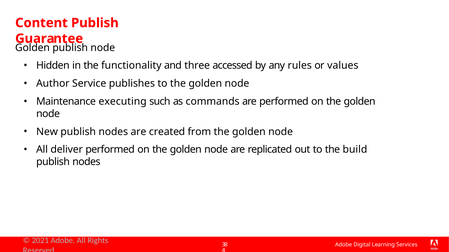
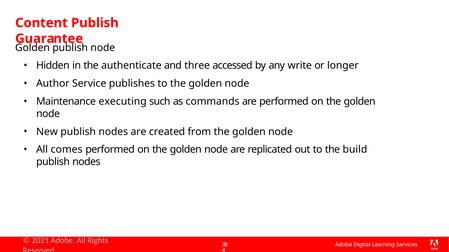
functionality: functionality -> authenticate (131, 66)
rules: rules -> write (300, 66)
values: values -> longer (343, 66)
deliver: deliver -> comes (67, 150)
